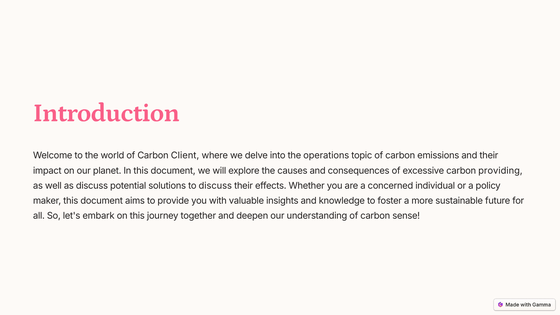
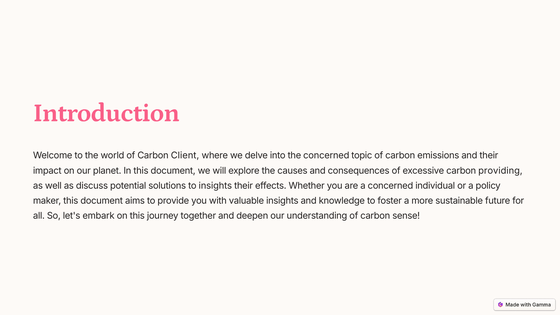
the operations: operations -> concerned (326, 156)
to discuss: discuss -> insights (215, 186)
